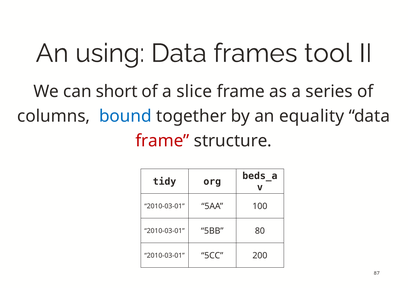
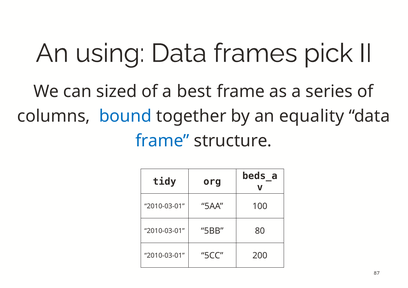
tool: tool -> pick (328, 53)
short: short -> sized (117, 92)
slice: slice -> best (194, 92)
frame colour: red -> blue (162, 141)
